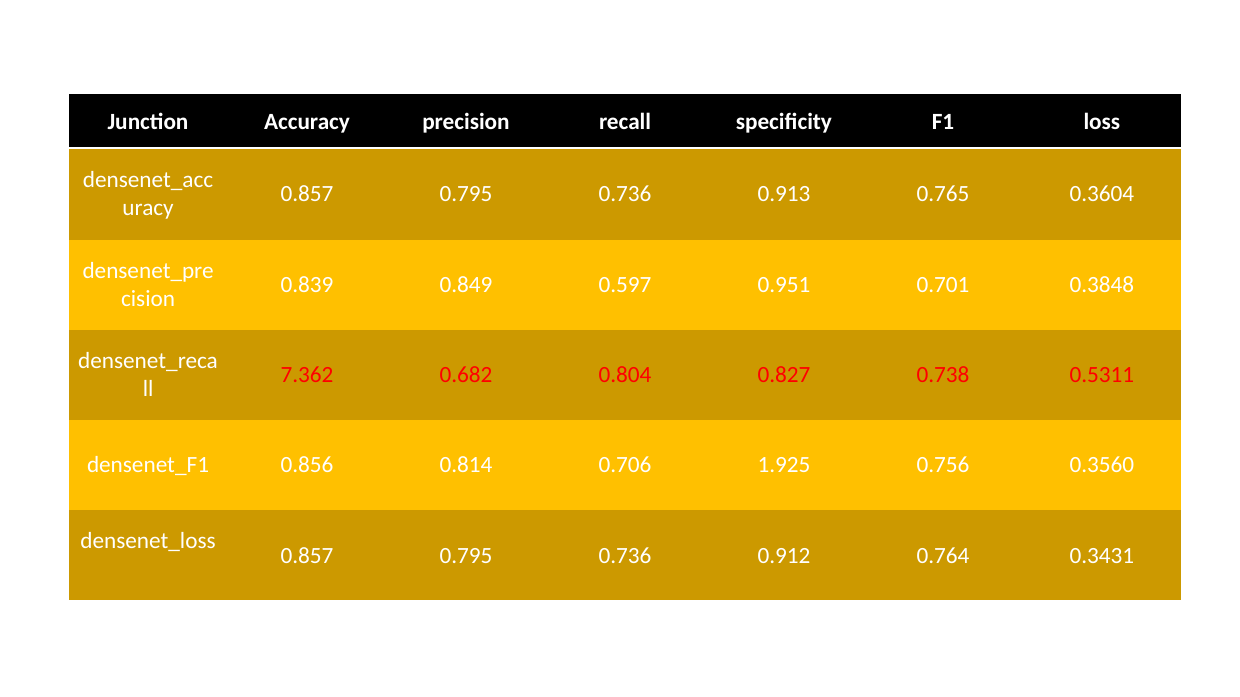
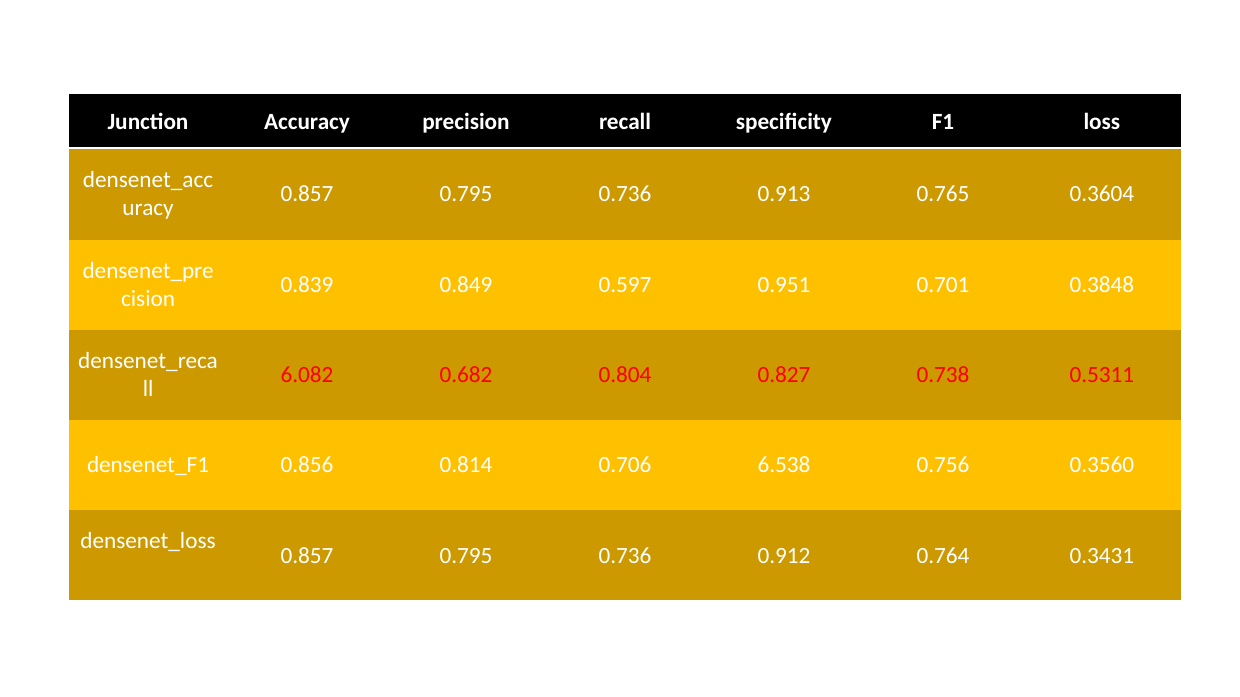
7.362: 7.362 -> 6.082 (307, 375)
1.925: 1.925 -> 6.538 (784, 466)
